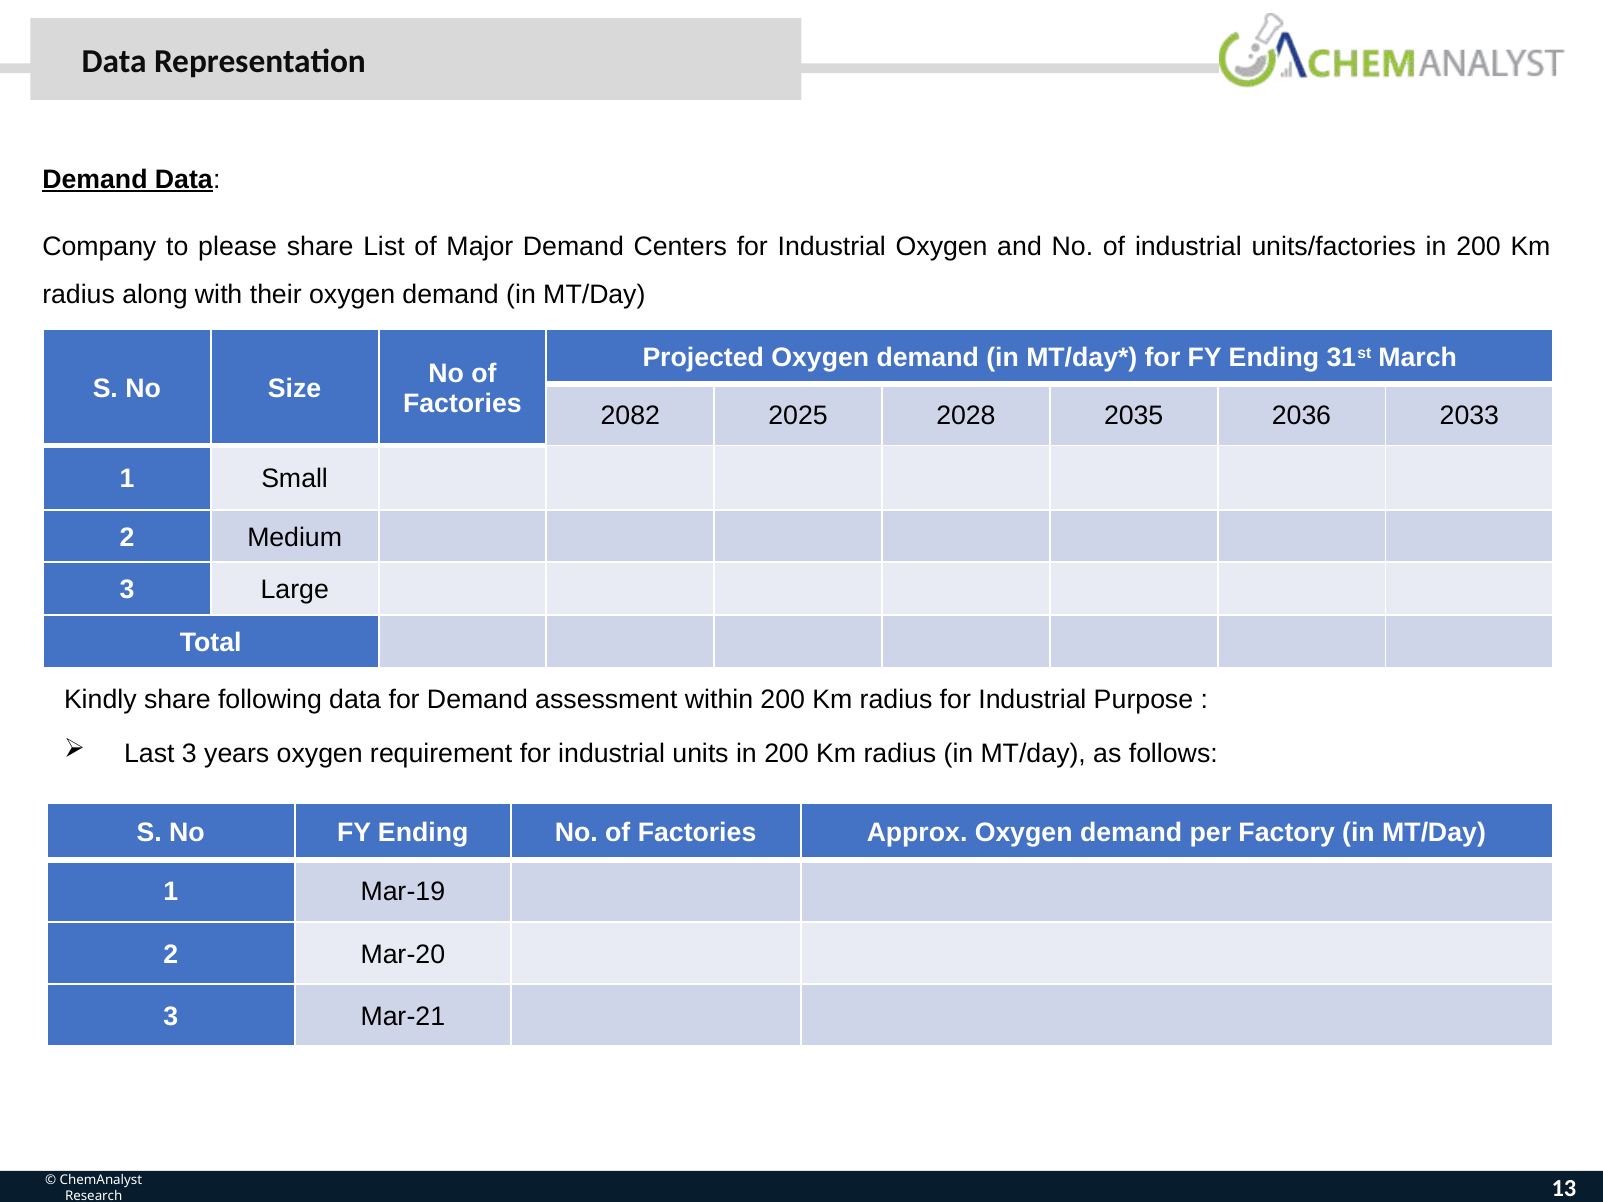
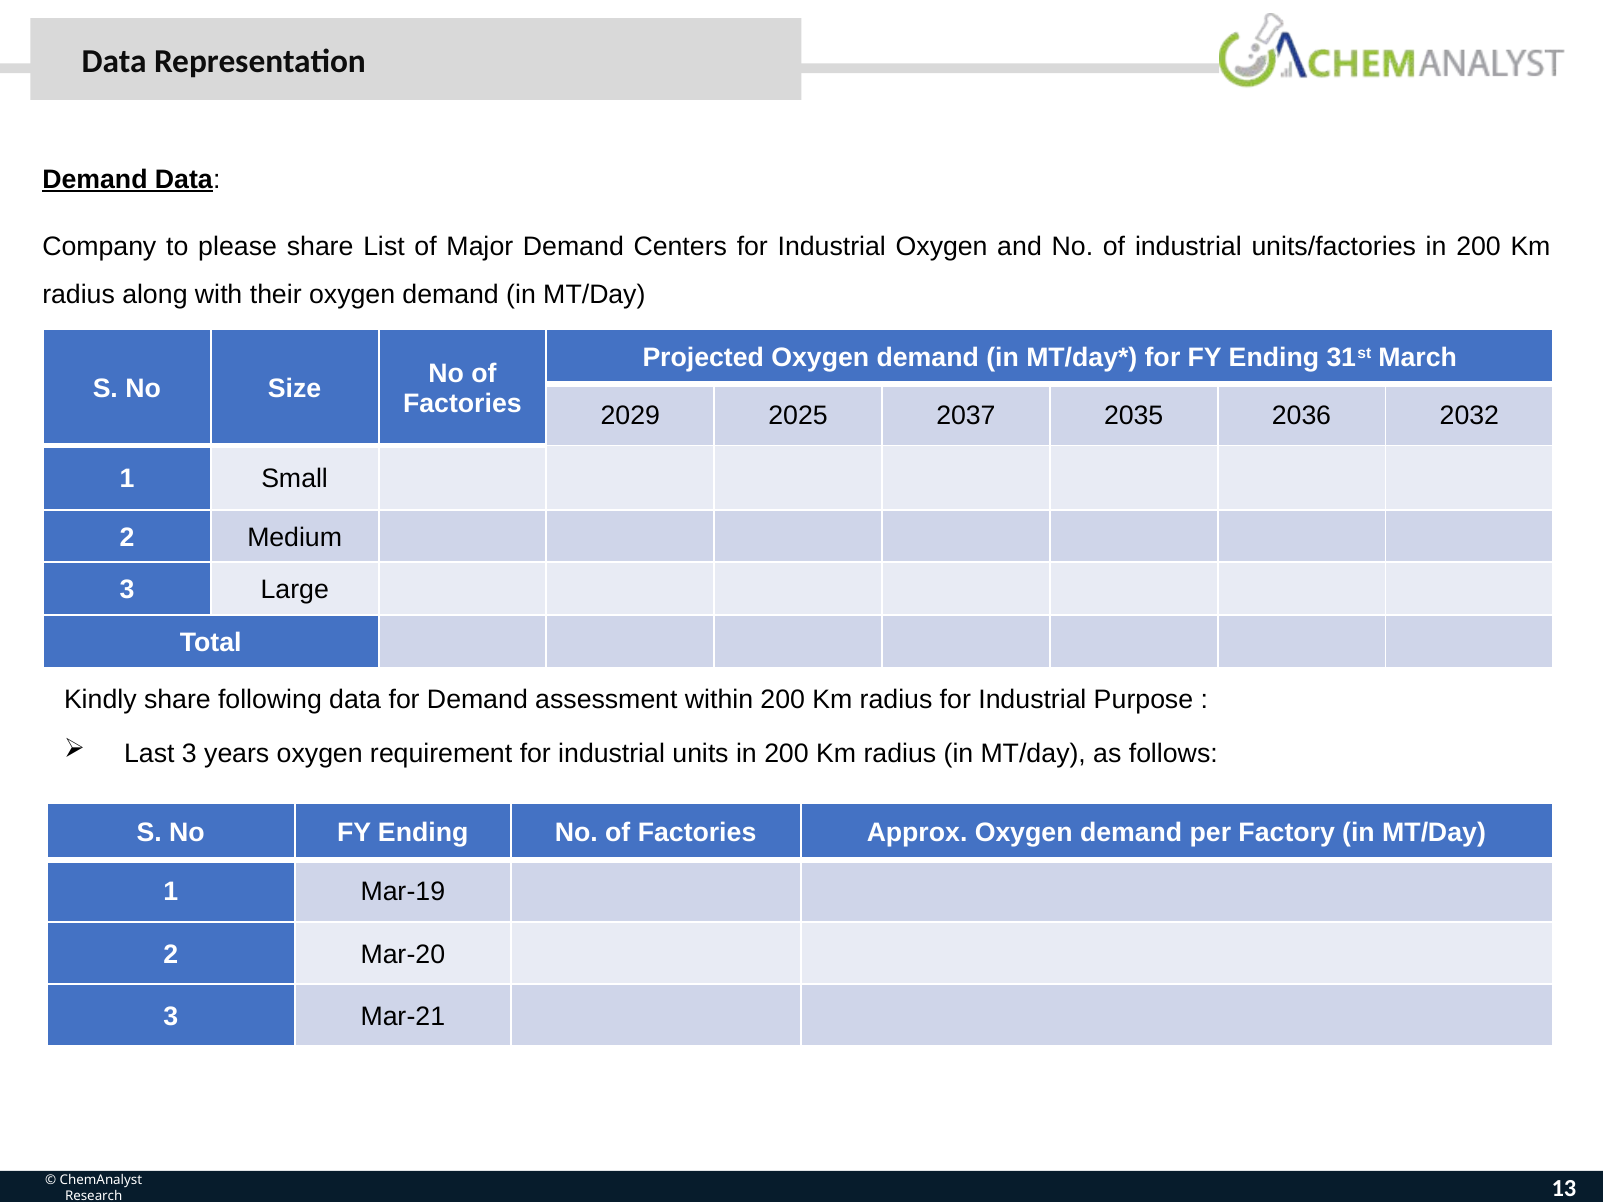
2082: 2082 -> 2029 (630, 416)
2028: 2028 -> 2037 (966, 416)
2033: 2033 -> 2032 (1469, 416)
